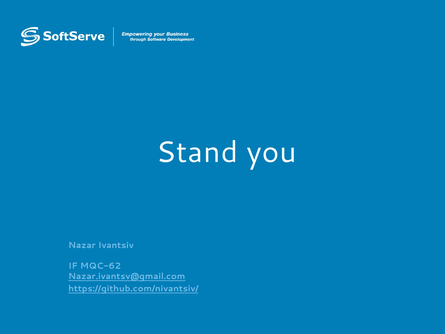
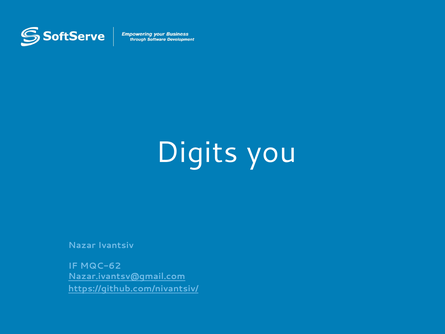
Stand: Stand -> Digits (197, 152)
